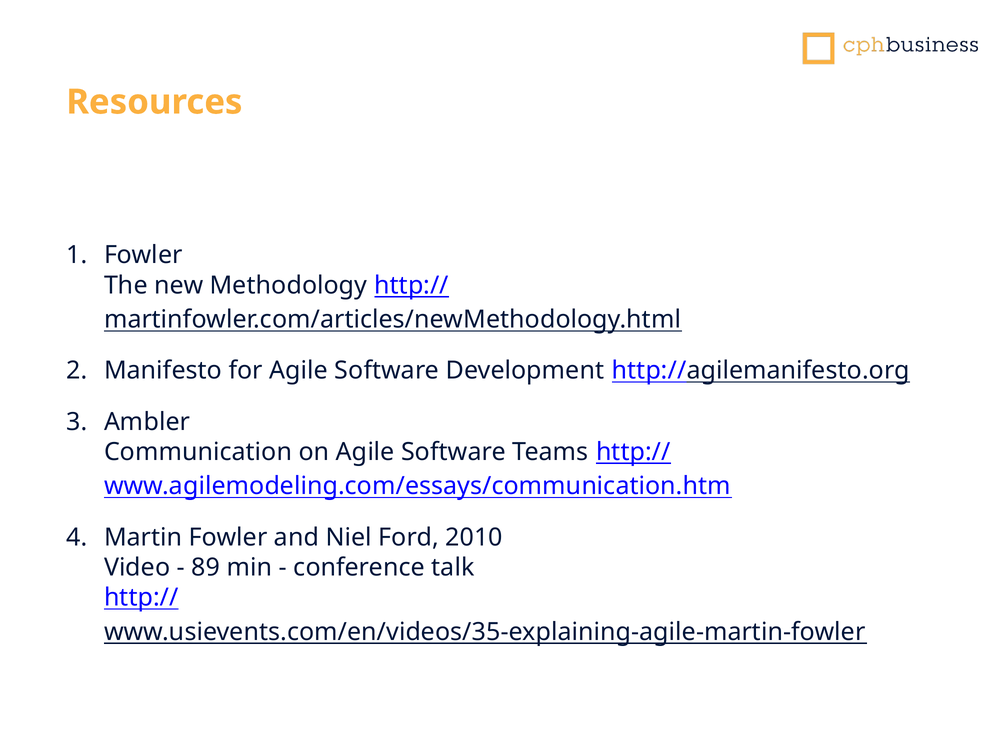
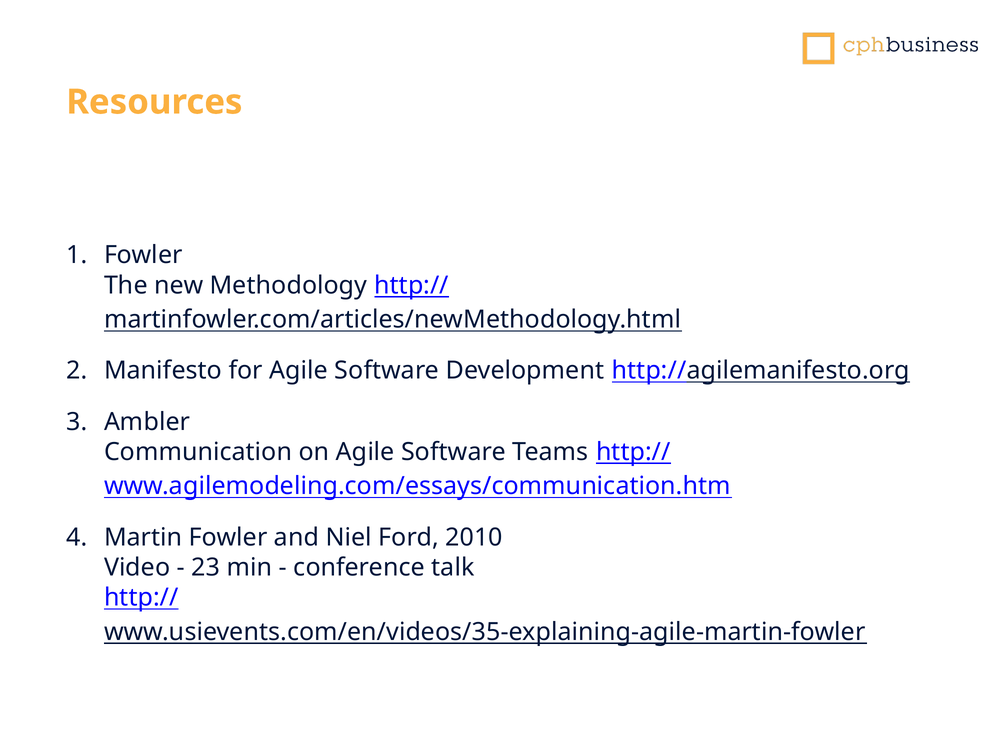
89: 89 -> 23 (206, 567)
